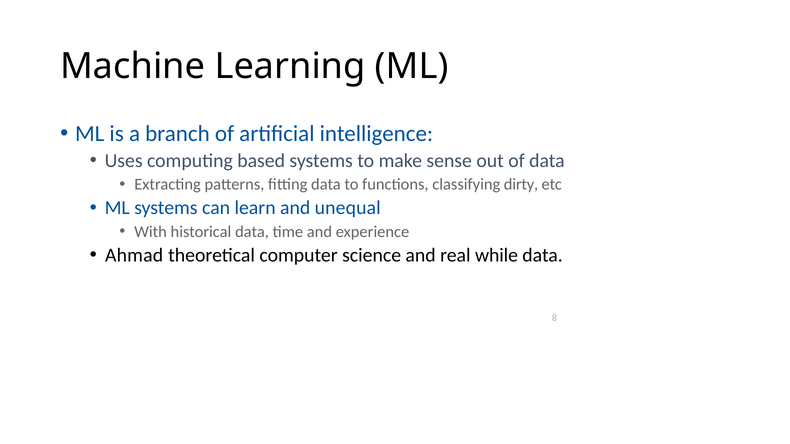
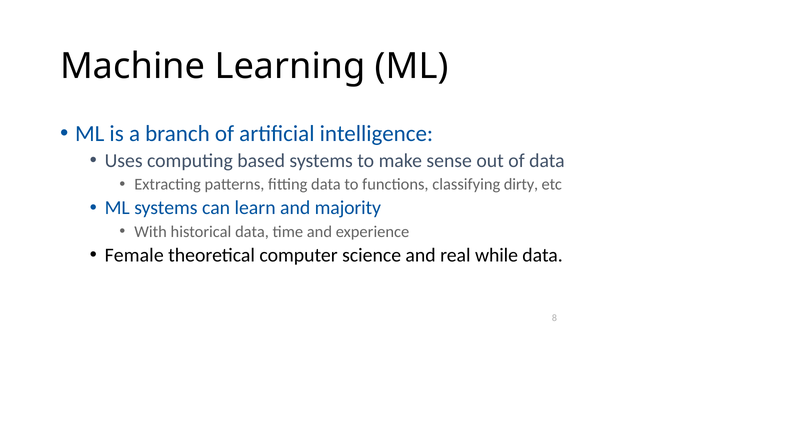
unequal: unequal -> majority (348, 208)
Ahmad: Ahmad -> Female (134, 255)
